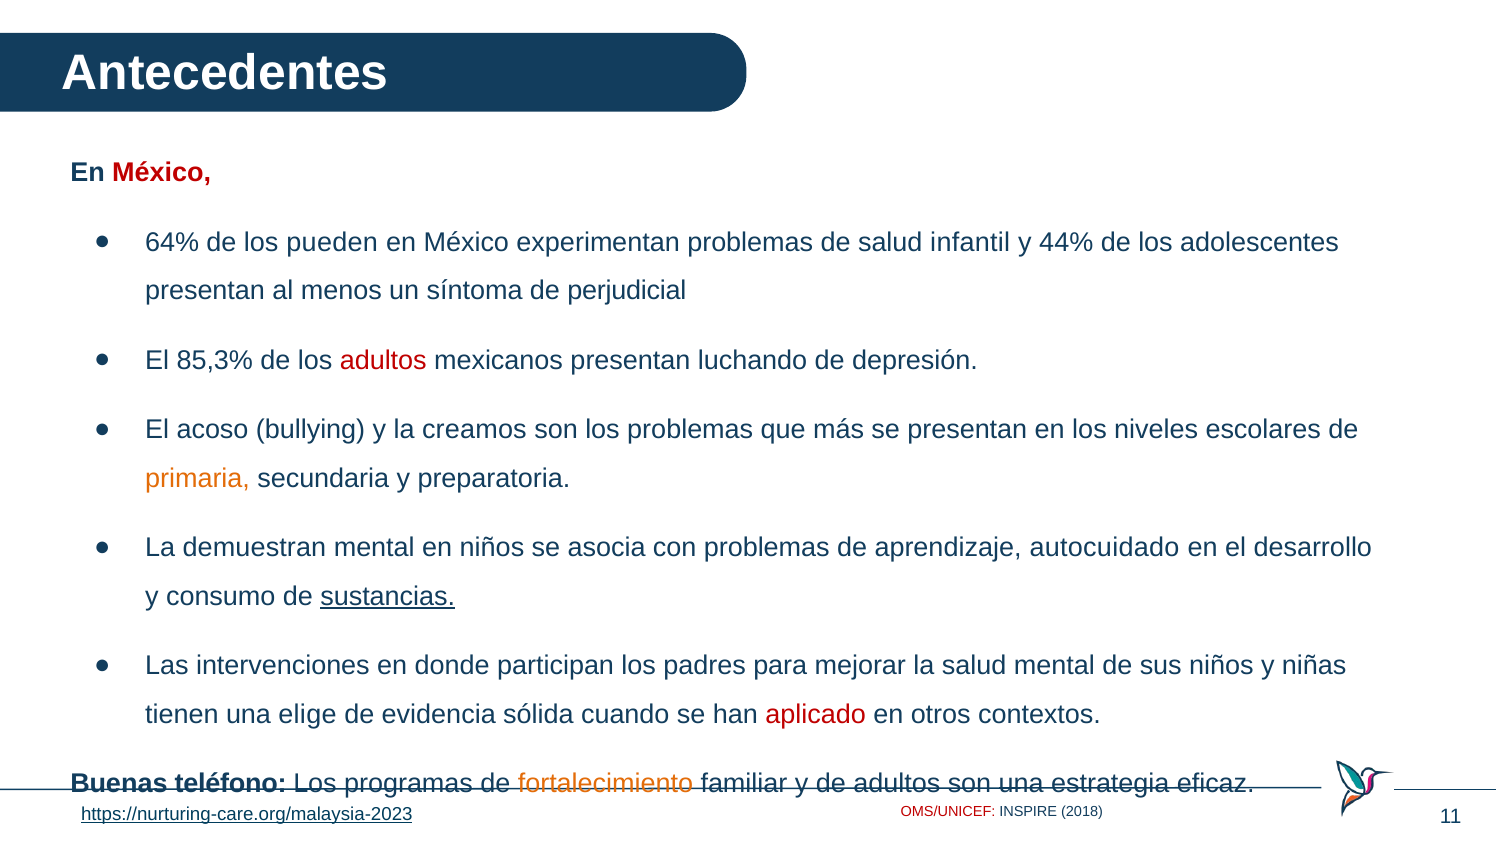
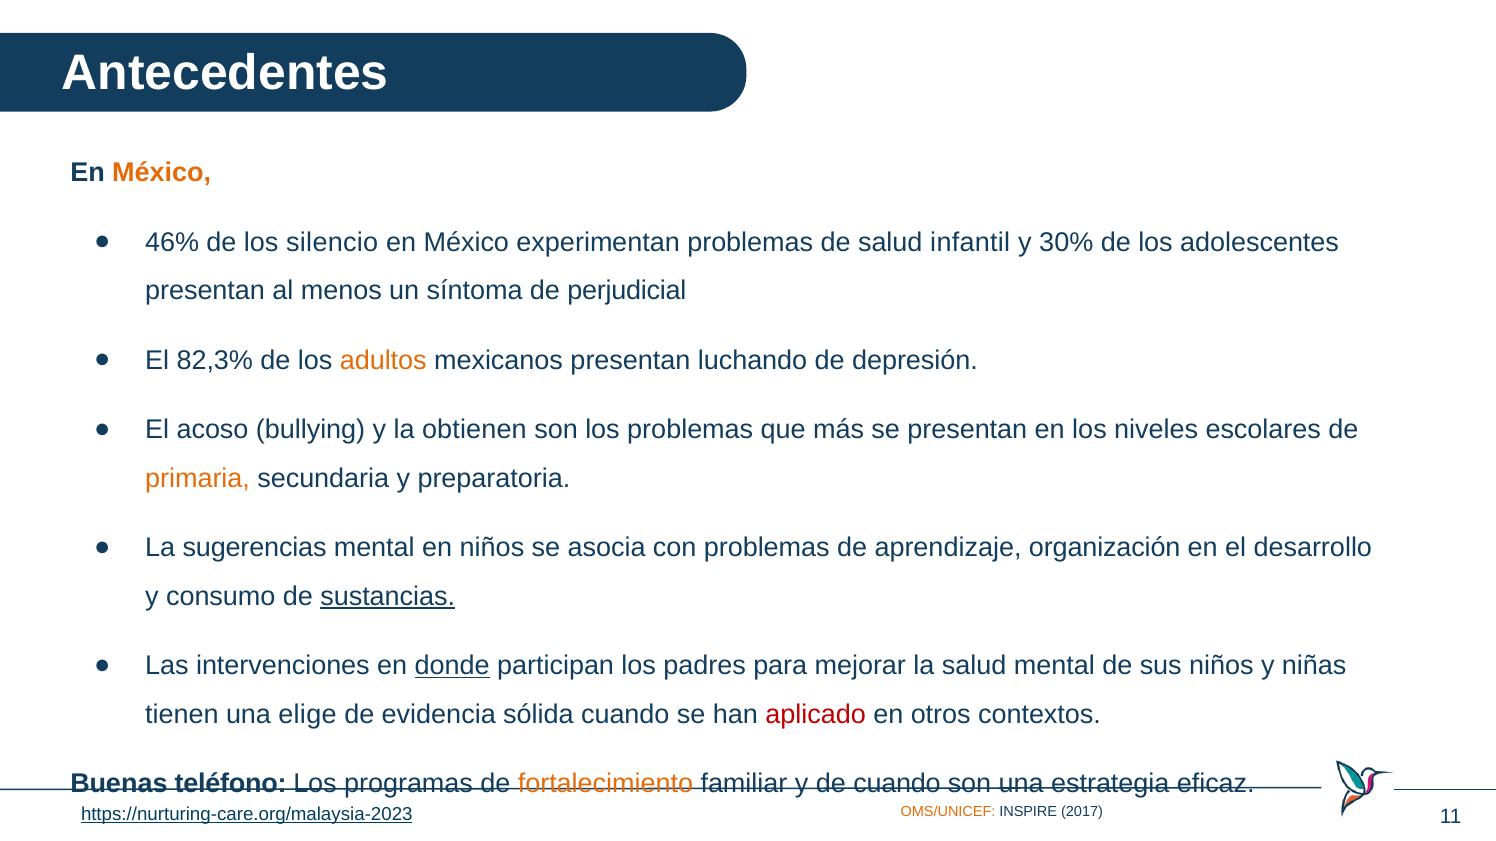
México colour: red -> orange (162, 173)
64%: 64% -> 46% (172, 243)
pueden: pueden -> silencio (332, 243)
44%: 44% -> 30% (1066, 243)
85,3%: 85,3% -> 82,3% (215, 361)
adultos colour: red -> orange (383, 361)
creamos: creamos -> obtienen (474, 430)
demuestran: demuestran -> sugerencias (255, 548)
autocuidado: autocuidado -> organización (1105, 548)
donde underline: none -> present (452, 666)
de adultos: adultos -> cuando (897, 784)
OMS/UNICEF colour: red -> orange (948, 812)
2018: 2018 -> 2017 (1082, 812)
